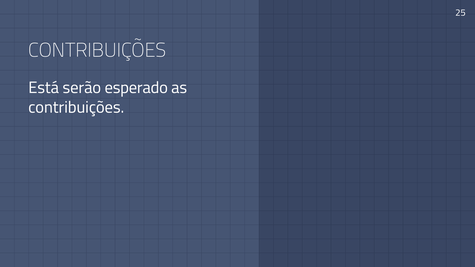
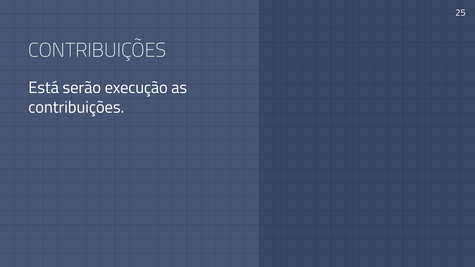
esperado: esperado -> execução (136, 88)
